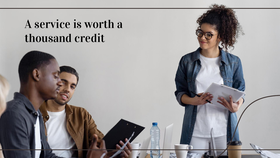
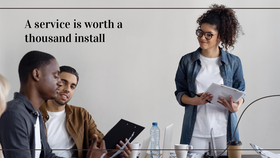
credit: credit -> install (90, 38)
